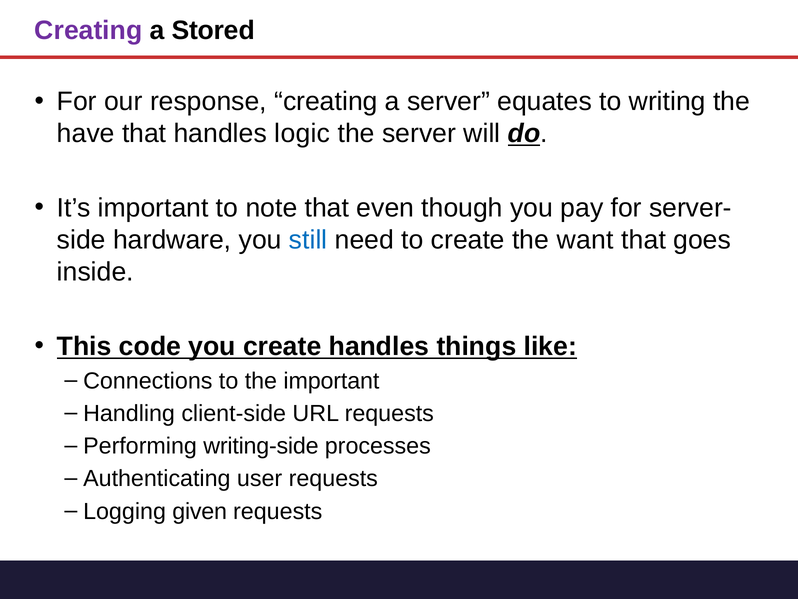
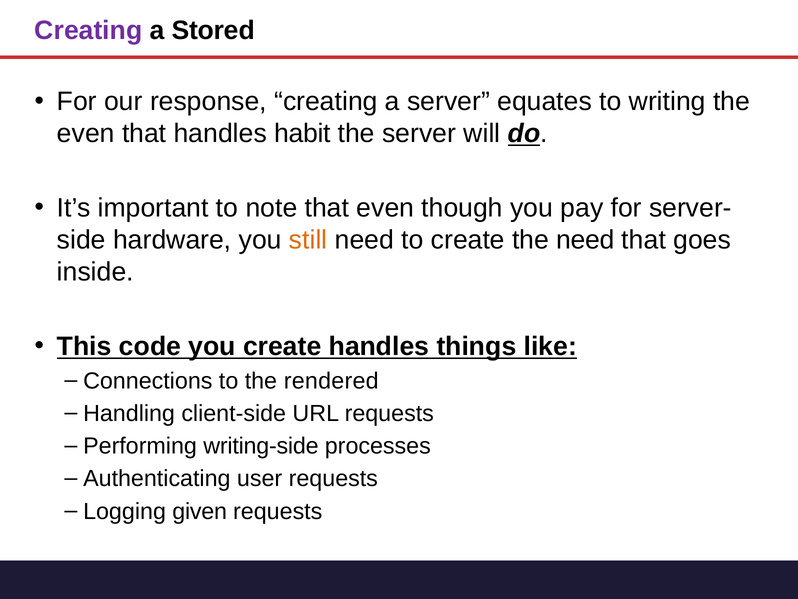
have: have -> even (86, 134)
logic: logic -> habit (302, 134)
still colour: blue -> orange (308, 240)
the want: want -> need (585, 240)
the important: important -> rendered (331, 381)
